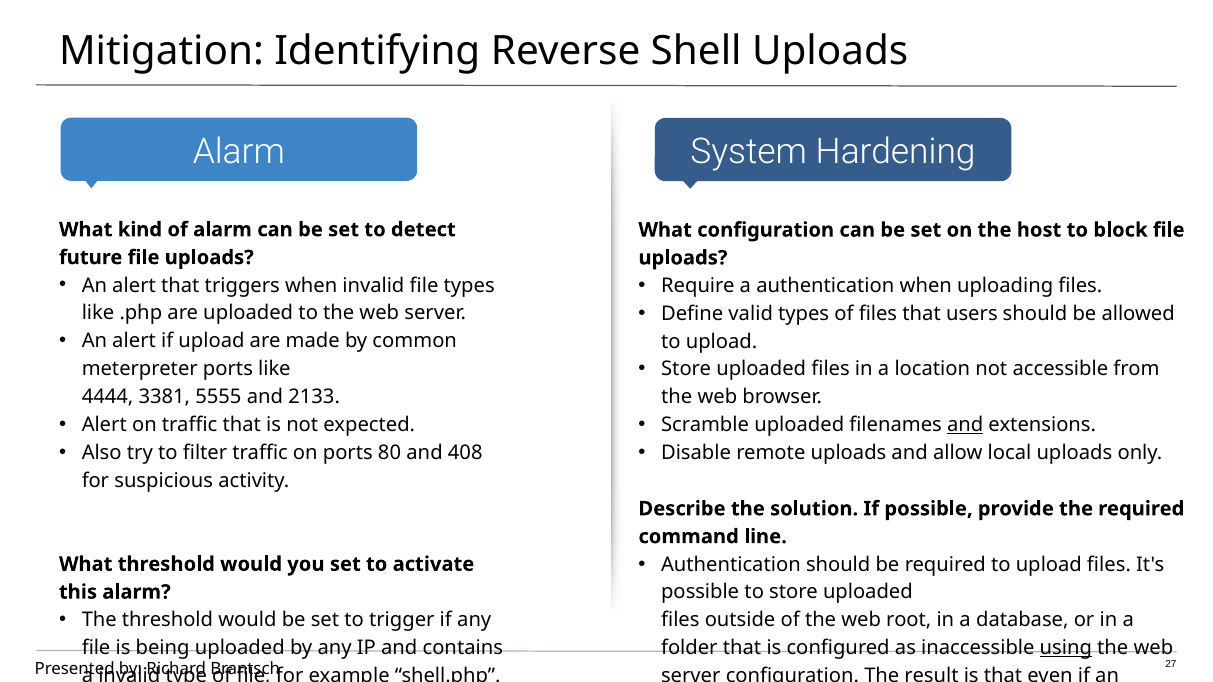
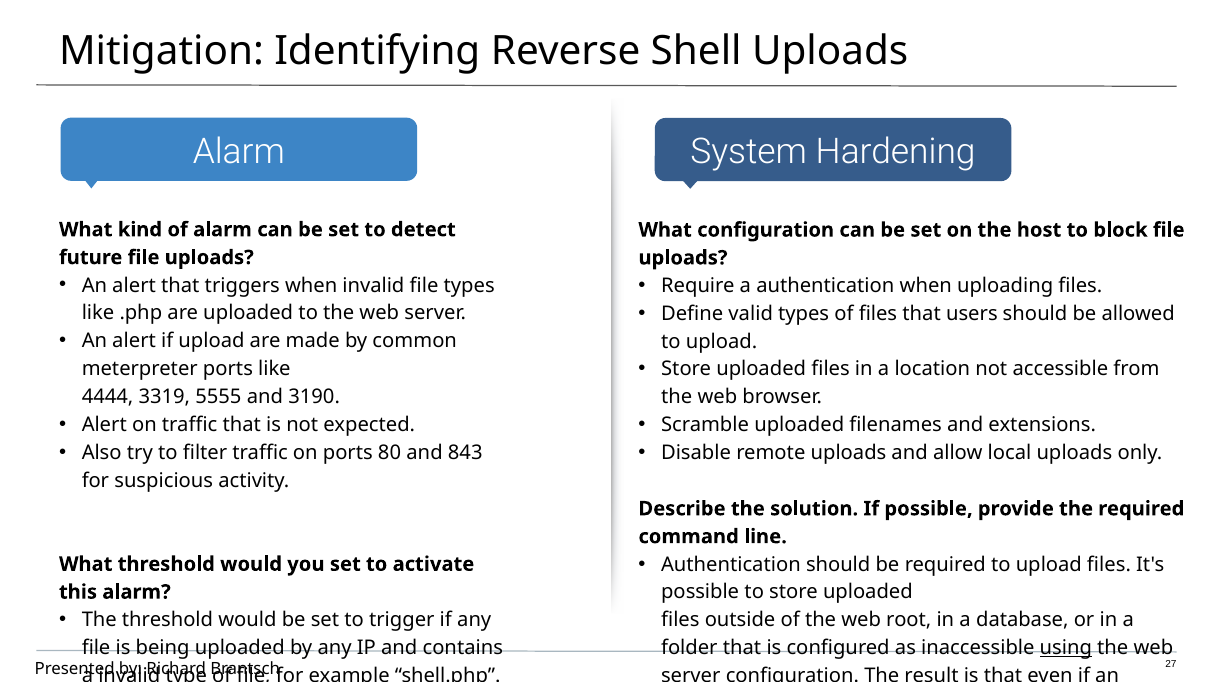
3381: 3381 -> 3319 (164, 397)
2133: 2133 -> 3190 (314, 397)
and underline: present -> none (965, 425)
408: 408 -> 843 (465, 453)
